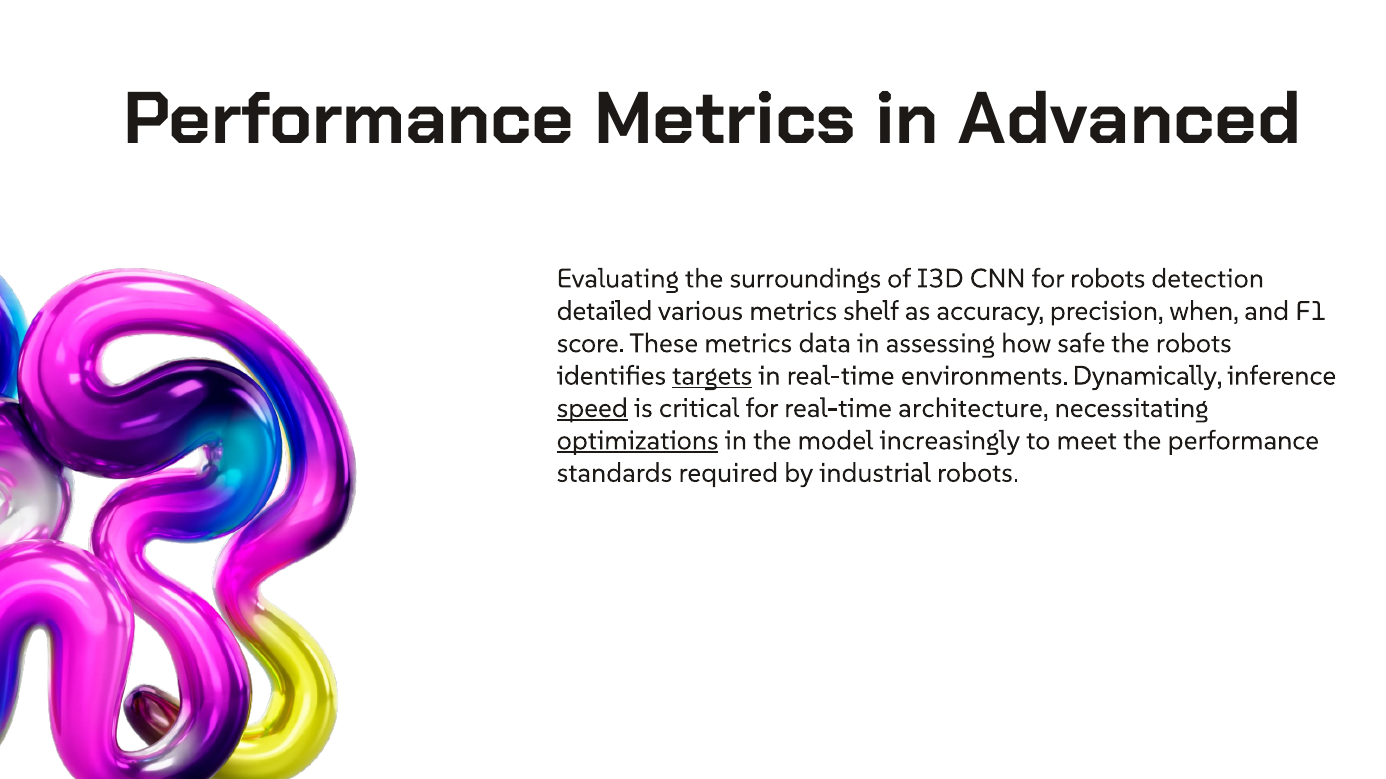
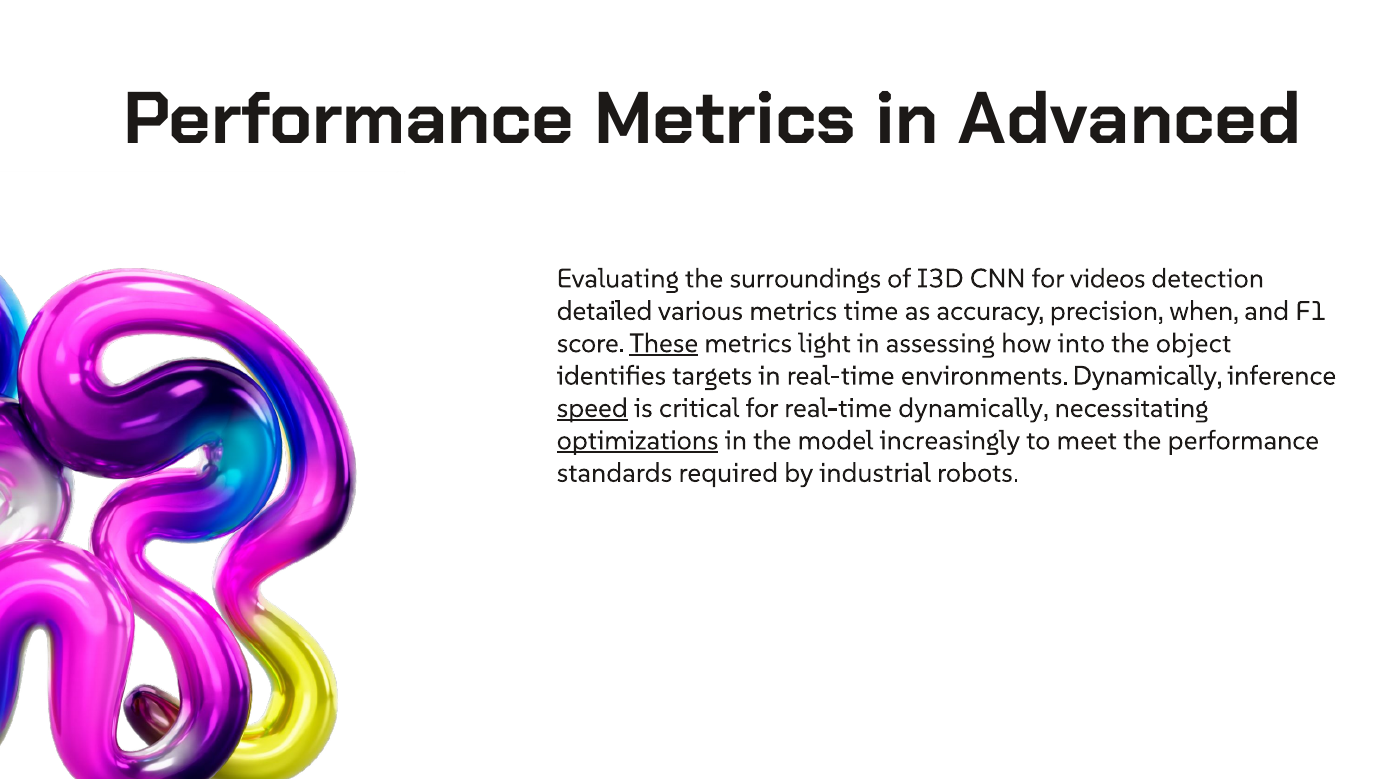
for robots: robots -> videos (1108, 279)
shelf: shelf -> time (871, 311)
These underline: none -> present (664, 344)
data: data -> light (825, 344)
safe: safe -> into (1081, 344)
the robots: robots -> object (1194, 344)
targets underline: present -> none (712, 376)
real-time architecture: architecture -> dynamically (973, 408)
